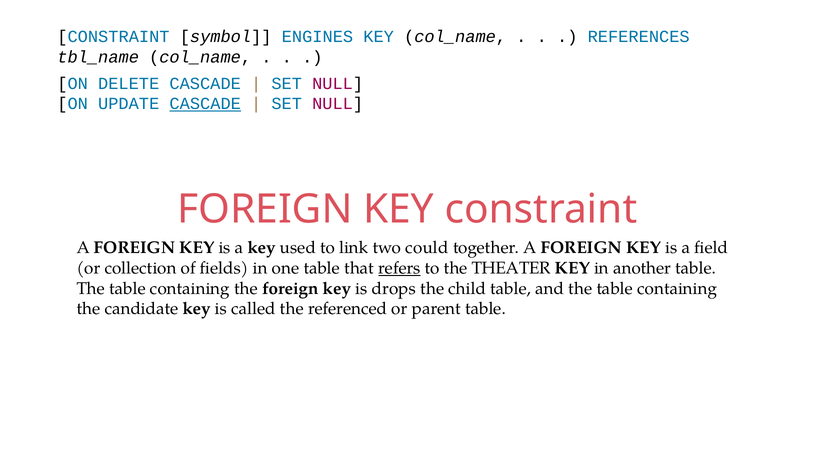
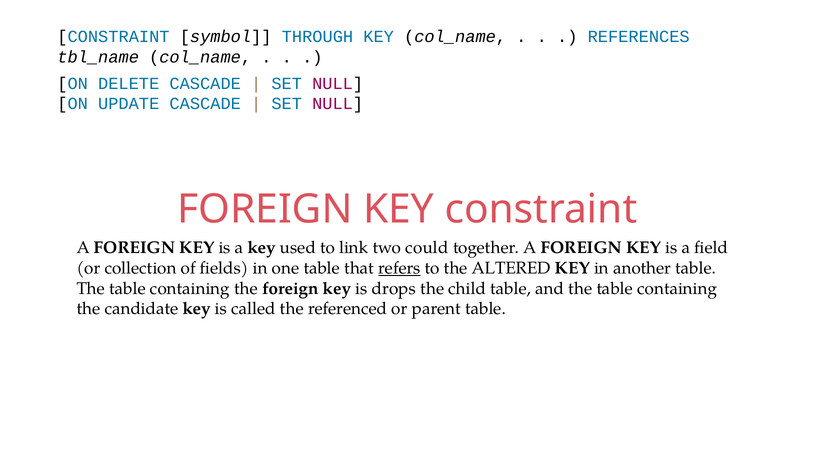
ENGINES: ENGINES -> THROUGH (317, 37)
CASCADE underline: present -> none (205, 104)
THEATER: THEATER -> ALTERED (511, 268)
